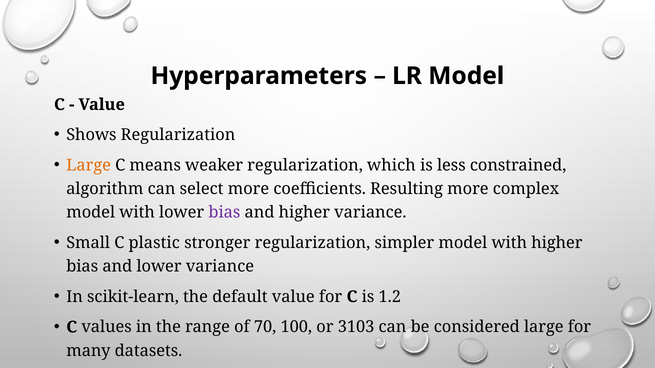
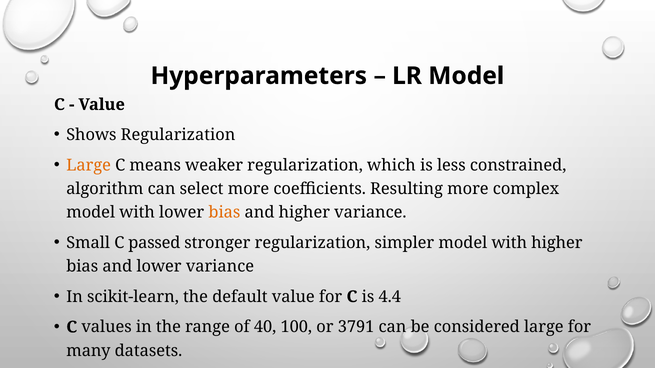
bias colour: purple -> orange (224, 213)
plastic: plastic -> passed (154, 243)
1.2: 1.2 -> 4.4 (390, 297)
70: 70 -> 40 (265, 327)
3103: 3103 -> 3791 (356, 327)
